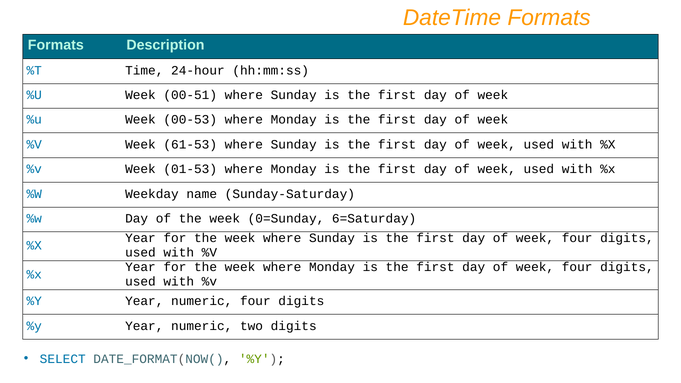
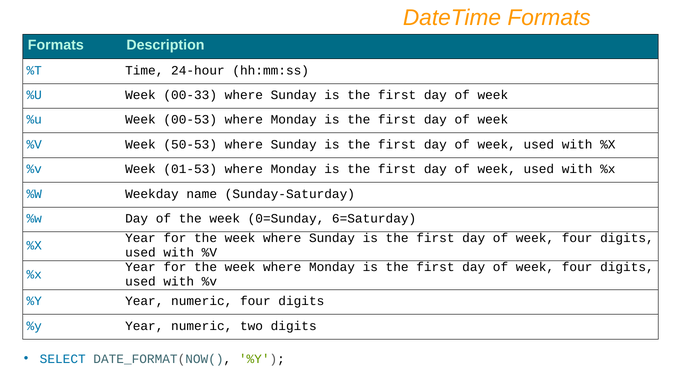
00-51: 00-51 -> 00-33 (190, 95)
61-53: 61-53 -> 50-53 (190, 144)
